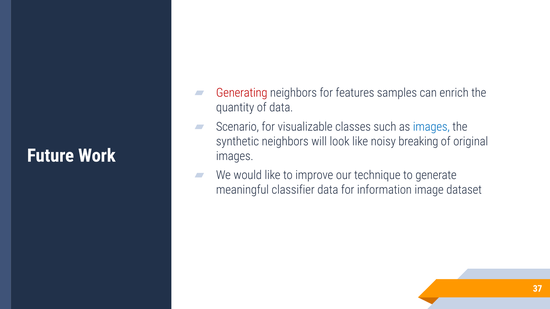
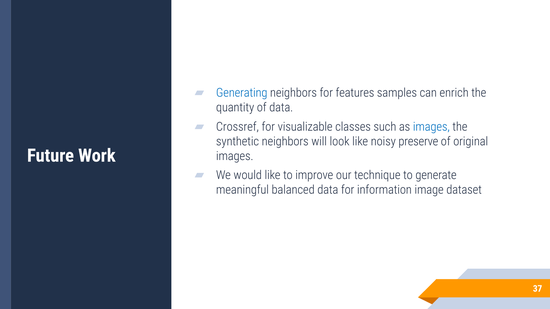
Generating colour: red -> blue (242, 93)
Scenario: Scenario -> Crossref (237, 127)
breaking: breaking -> preserve (418, 142)
classifier: classifier -> balanced (293, 190)
